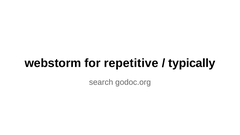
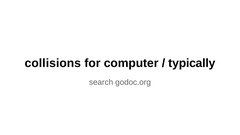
webstorm: webstorm -> collisions (53, 63)
repetitive: repetitive -> computer (131, 63)
